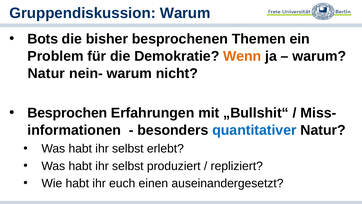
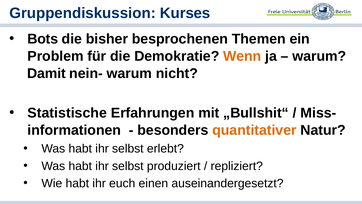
Gruppendiskussion Warum: Warum -> Kurses (185, 13)
Natur: Natur -> Damit (46, 73)
Besprochen: Besprochen -> Statistische (67, 113)
quantitativer colour: blue -> orange (254, 130)
